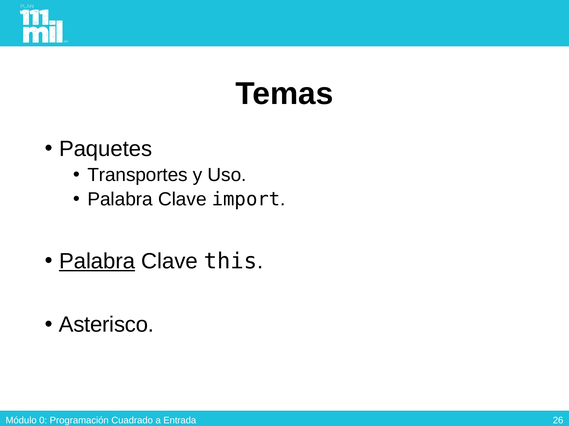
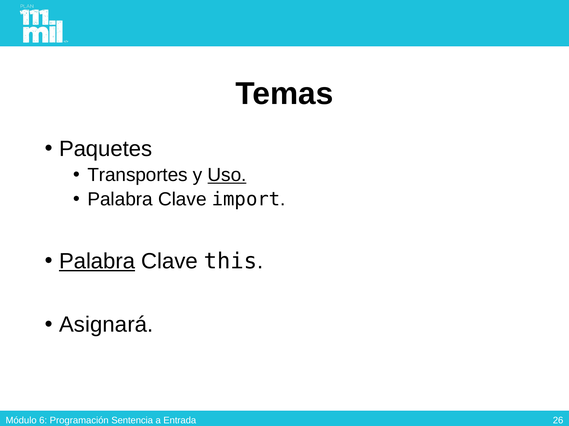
Uso underline: none -> present (227, 175)
Asterisco: Asterisco -> Asignará (106, 325)
0: 0 -> 6 (43, 421)
Cuadrado: Cuadrado -> Sentencia (132, 421)
